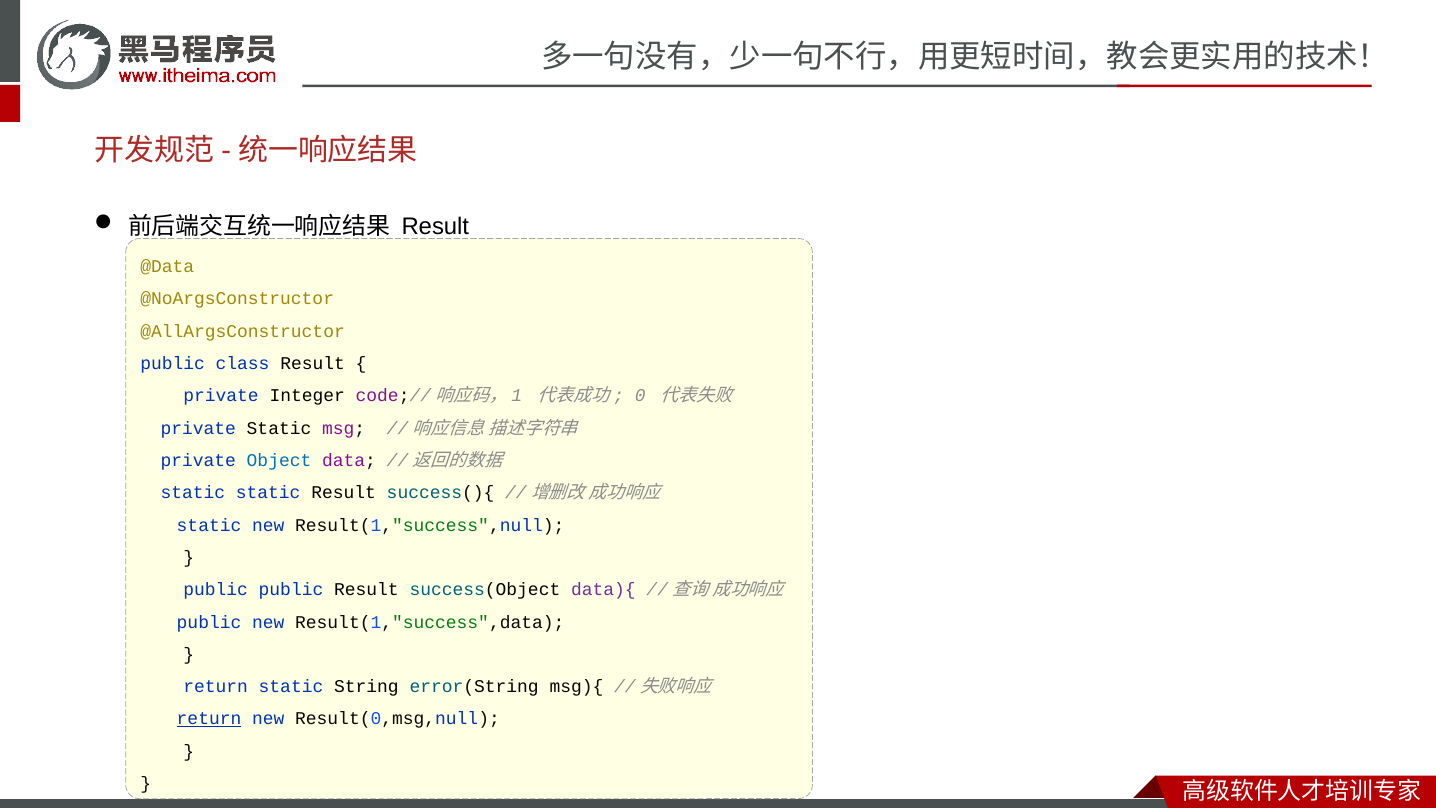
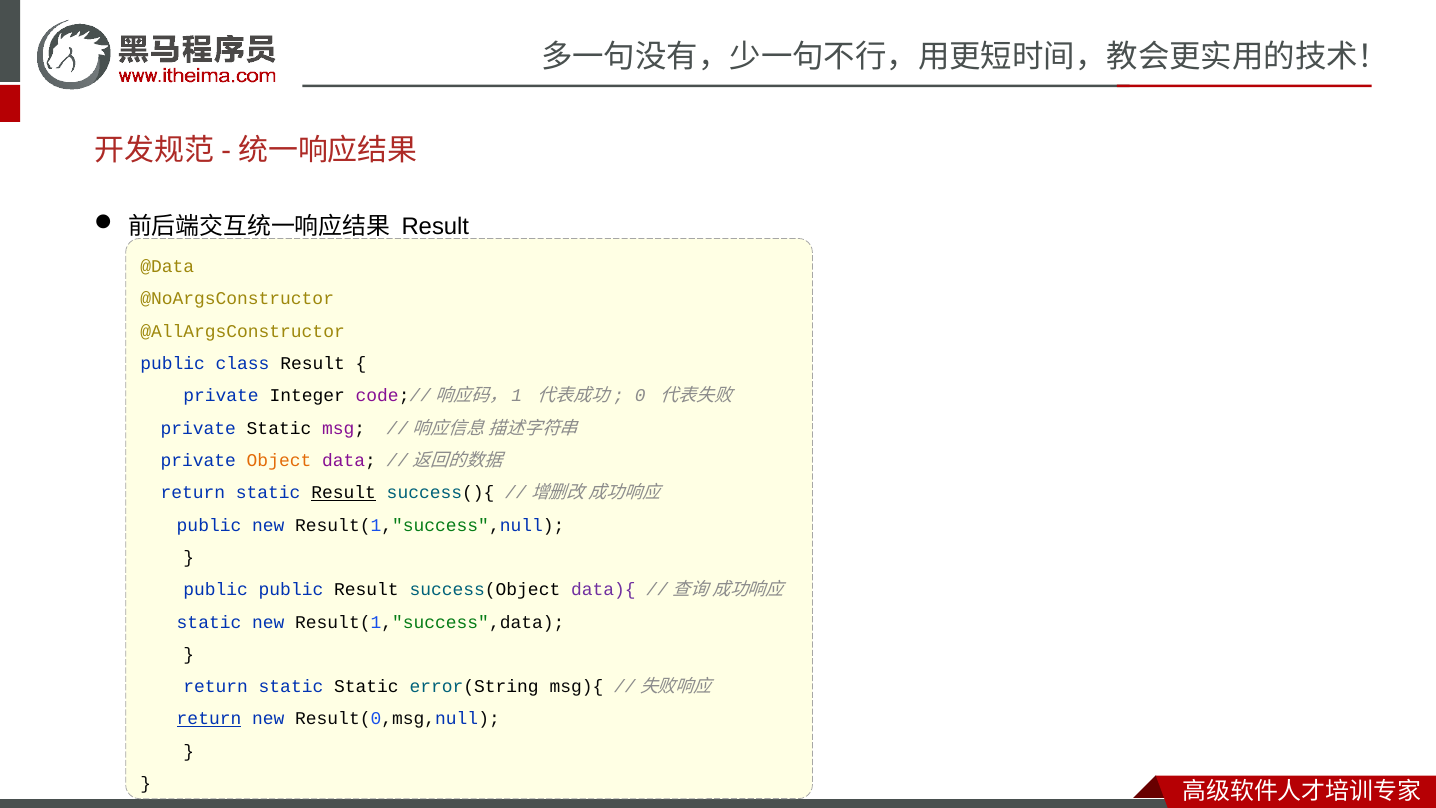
Object colour: blue -> orange (279, 460)
static: static -> return (193, 493)
Result underline: none -> present (344, 493)
static: static -> public (209, 525)
public: public -> static (209, 622)
static String: String -> Static (366, 687)
